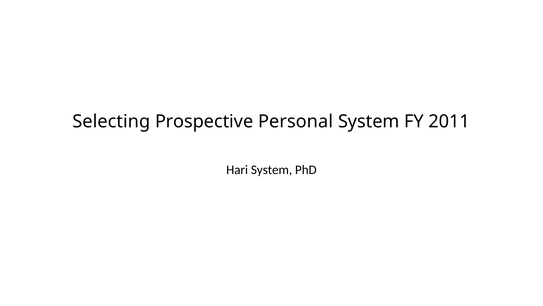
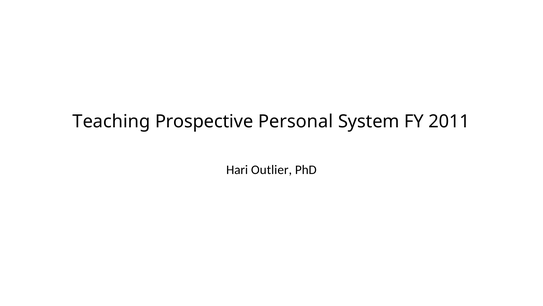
Selecting: Selecting -> Teaching (111, 121)
Hari System: System -> Outlier (271, 169)
